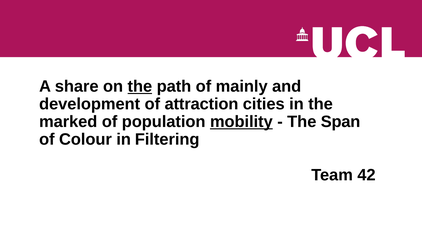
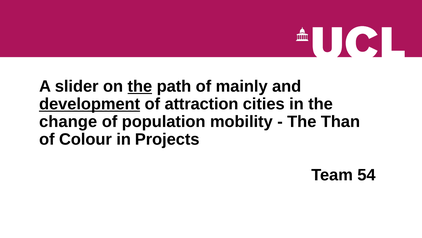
share: share -> slider (77, 86)
development underline: none -> present (90, 104)
marked: marked -> change (68, 121)
mobility underline: present -> none (241, 121)
Span: Span -> Than (340, 121)
Filtering: Filtering -> Projects (167, 139)
42: 42 -> 54 (367, 174)
